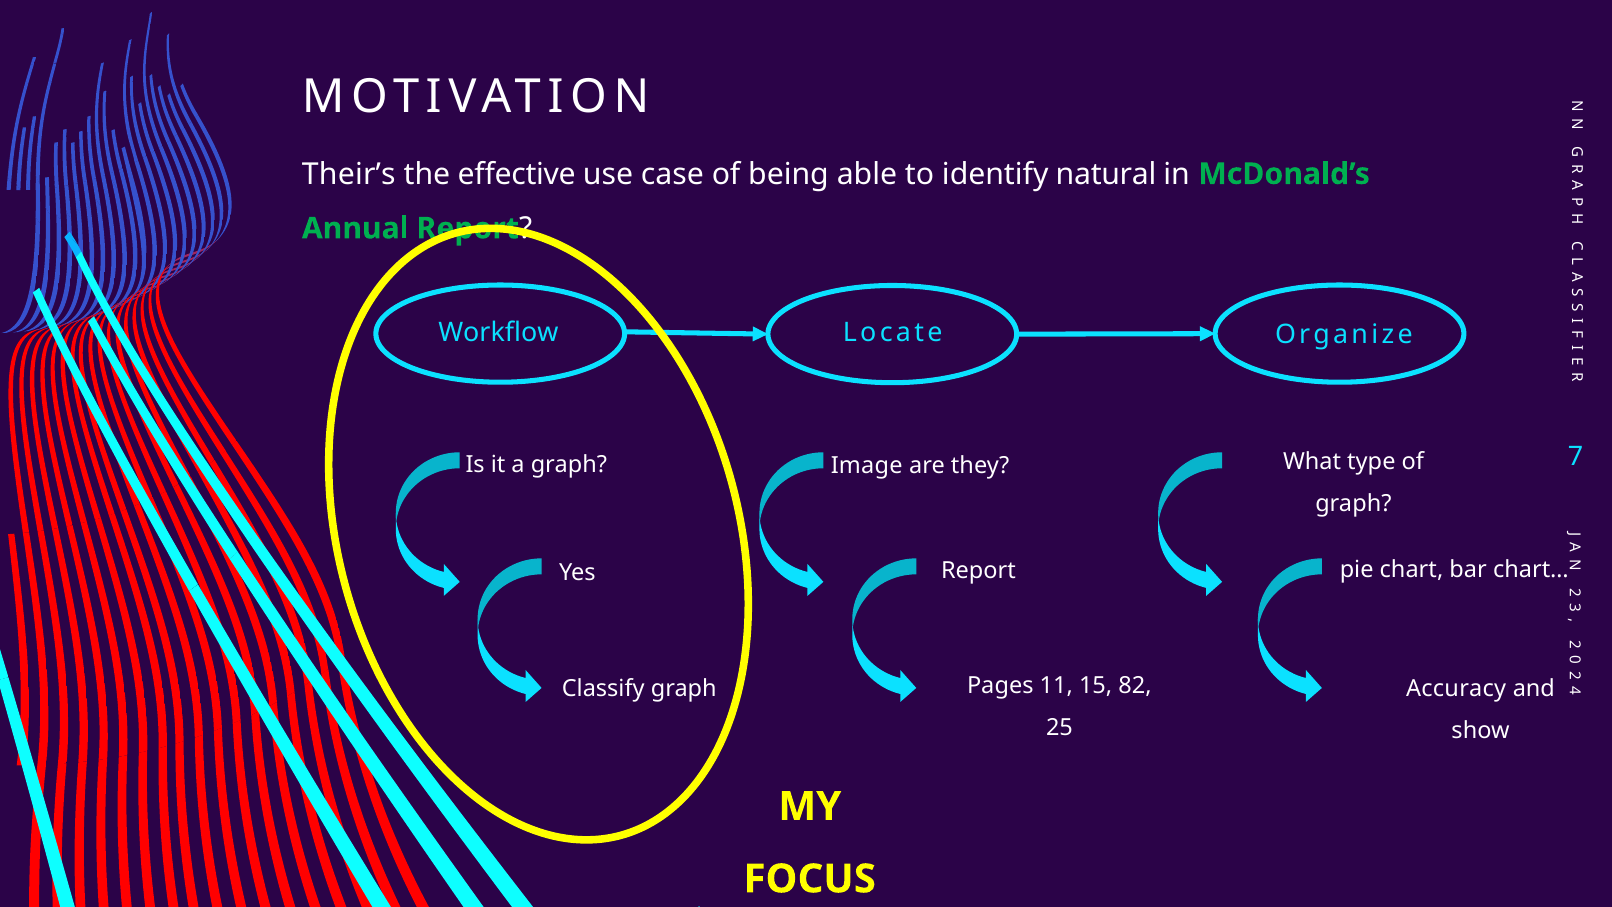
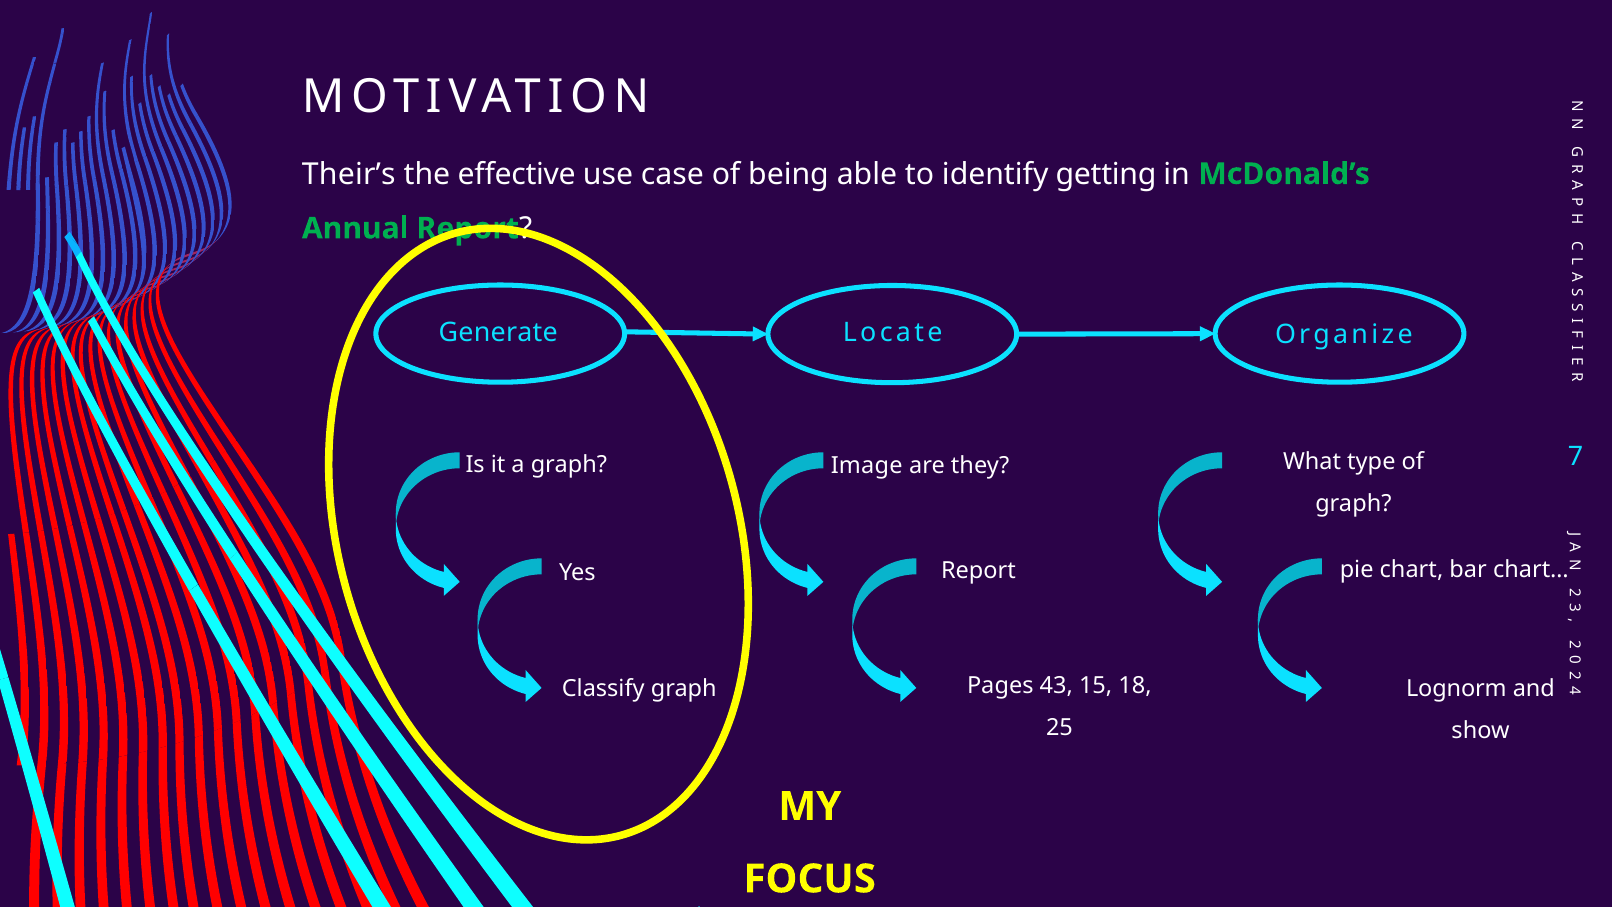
natural: natural -> getting (1106, 174)
Workflow: Workflow -> Generate (498, 333)
11: 11 -> 43 (1056, 686)
82: 82 -> 18 (1135, 686)
Accuracy: Accuracy -> Lognorm (1456, 689)
